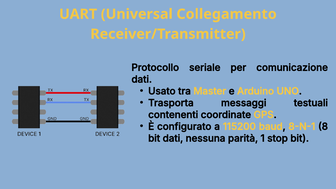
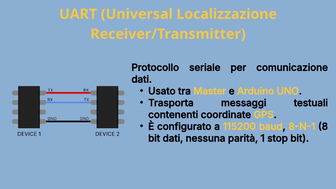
Collegamento: Collegamento -> Localizzazione (227, 14)
